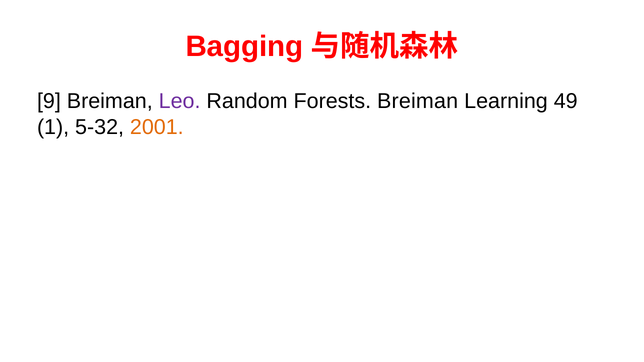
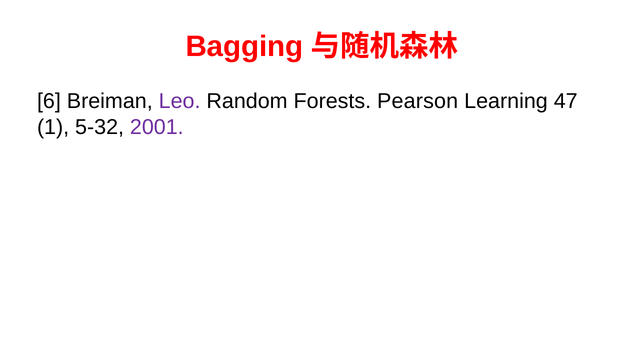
9: 9 -> 6 (49, 101)
Forests Breiman: Breiman -> Pearson (418, 101)
49: 49 -> 47 (566, 101)
2001 colour: orange -> purple (157, 127)
